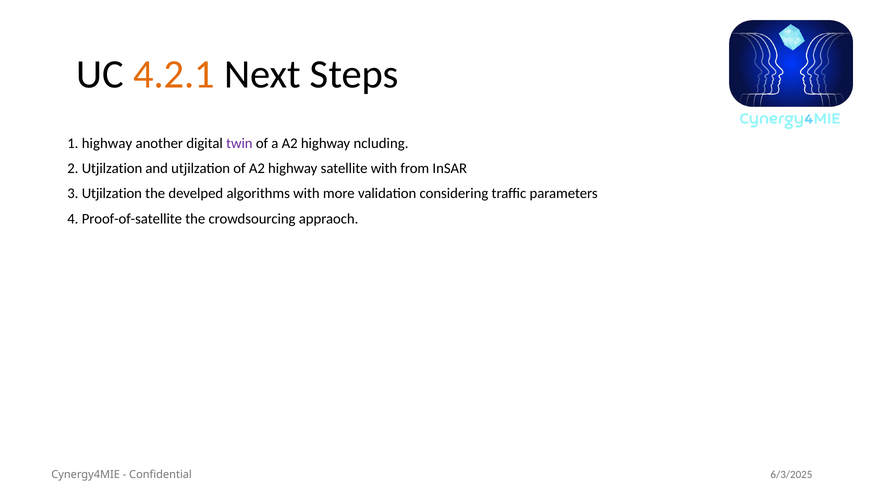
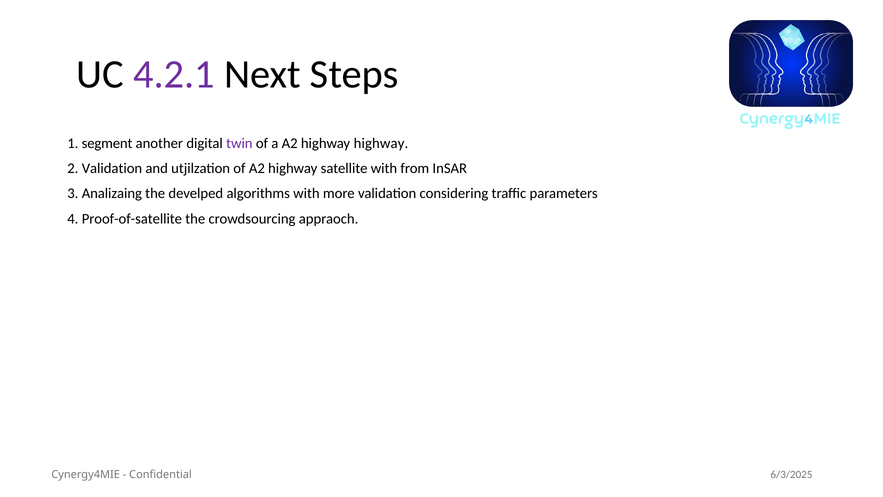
4.2.1 colour: orange -> purple (174, 74)
1 highway: highway -> segment (107, 143)
highway ncluding: ncluding -> highway (381, 143)
2 Utjilzation: Utjilzation -> Validation (112, 168)
3 Utjilzation: Utjilzation -> Analizaing (112, 193)
